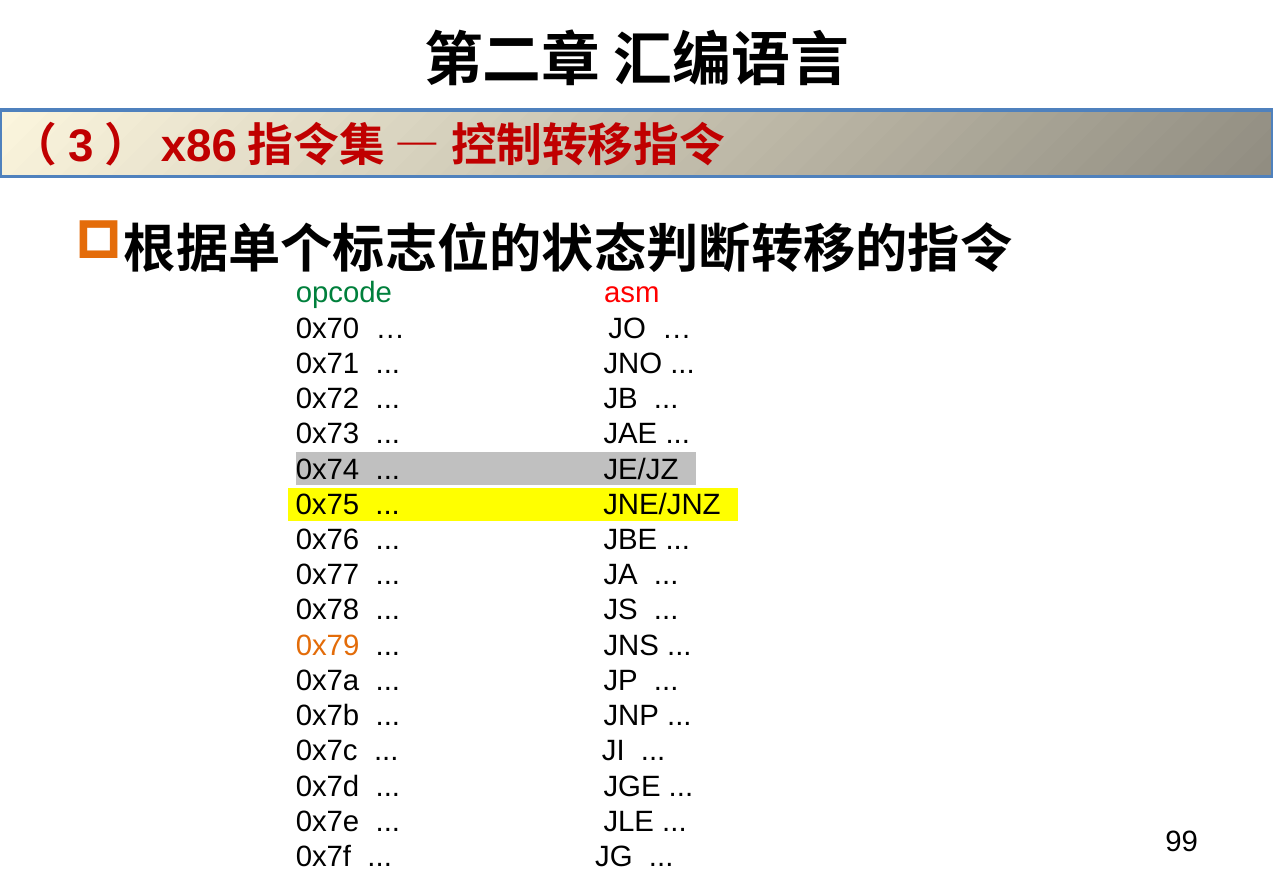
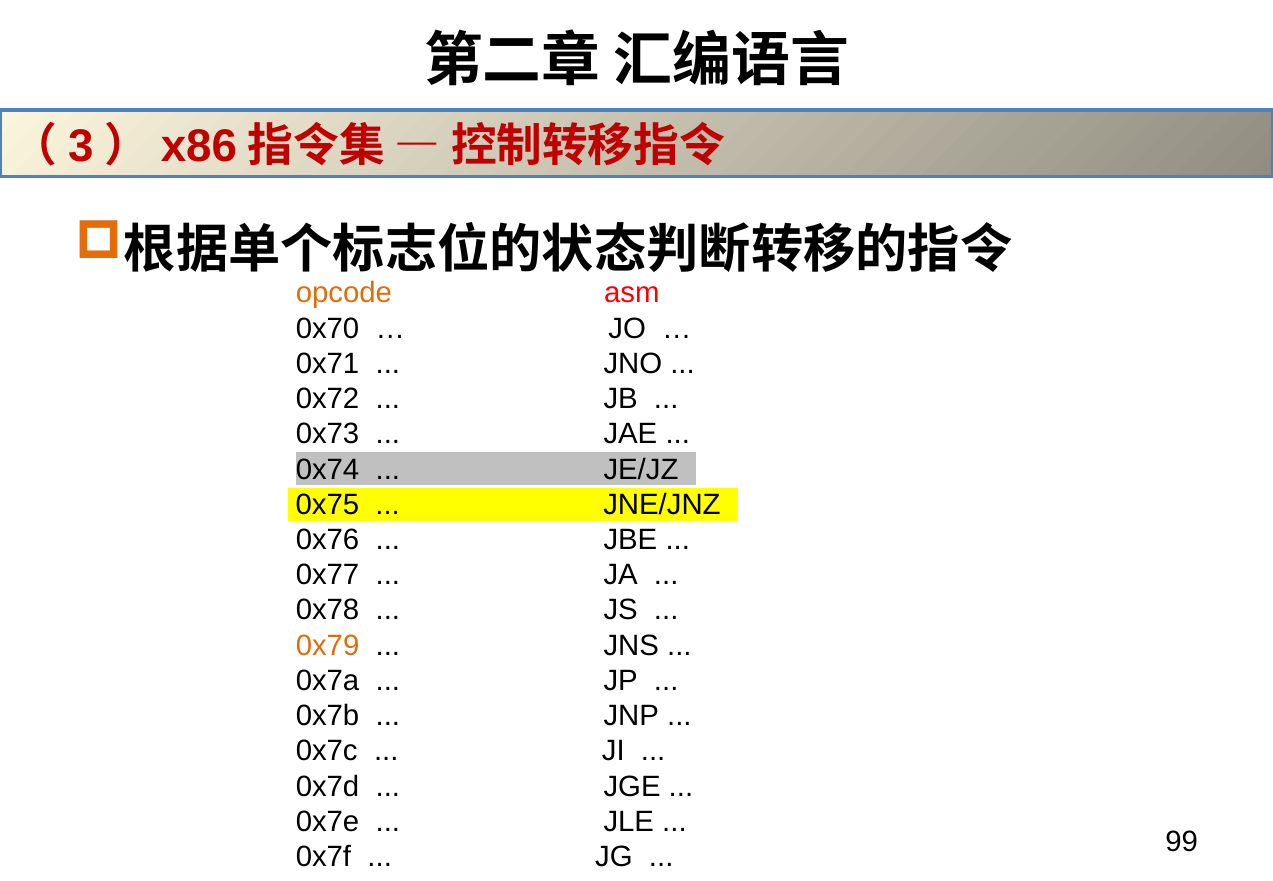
opcode colour: green -> orange (344, 293)
